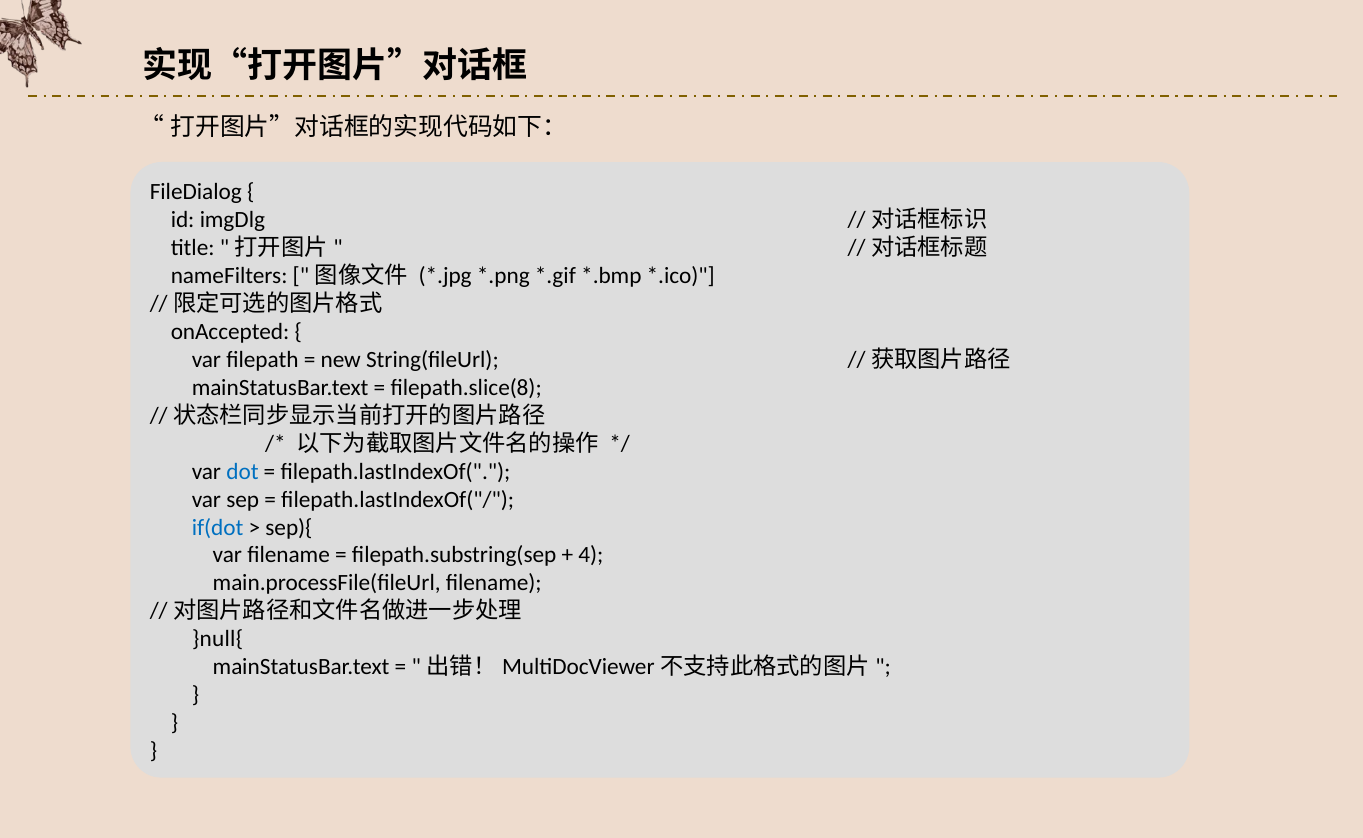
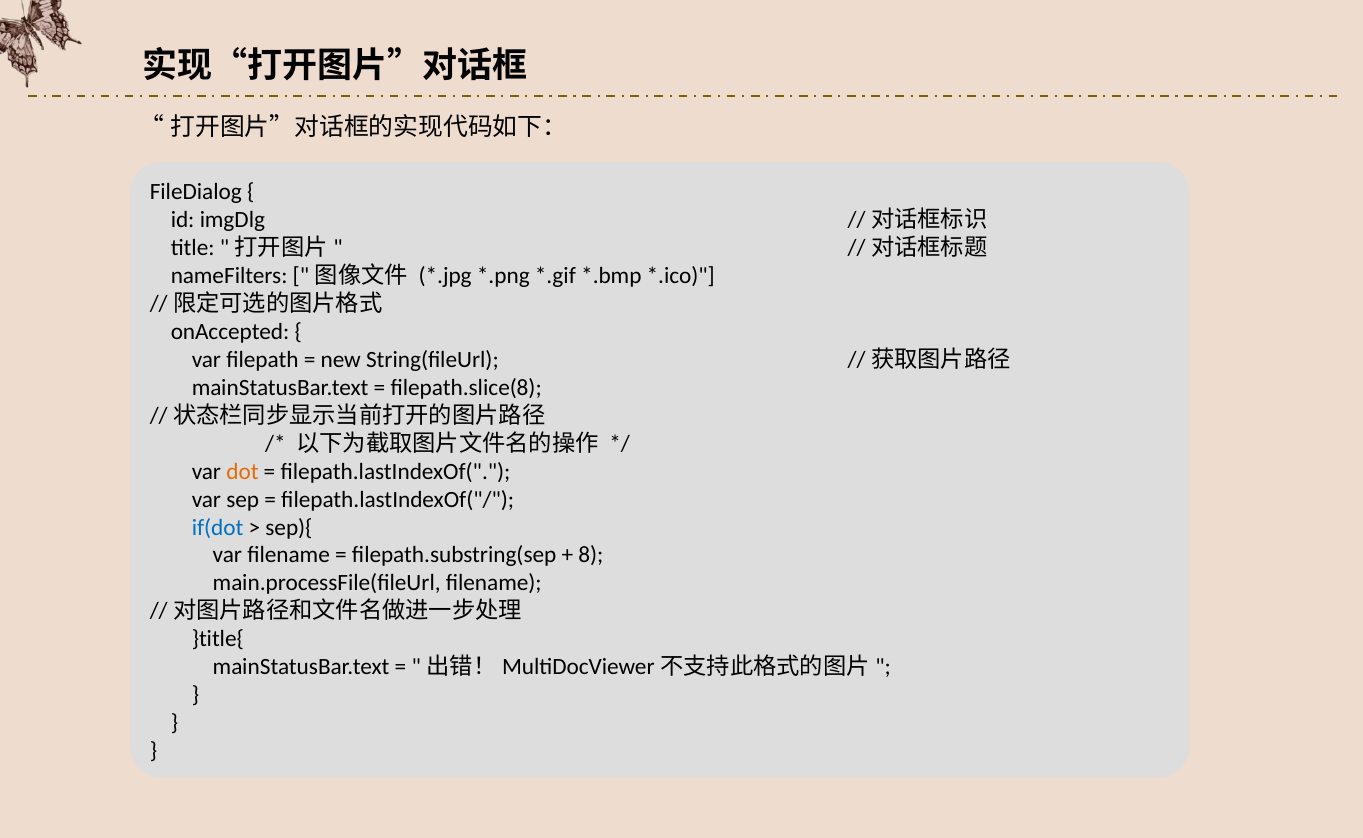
dot colour: blue -> orange (242, 472)
4: 4 -> 8 (591, 555)
}null{: }null{ -> }title{ (218, 639)
